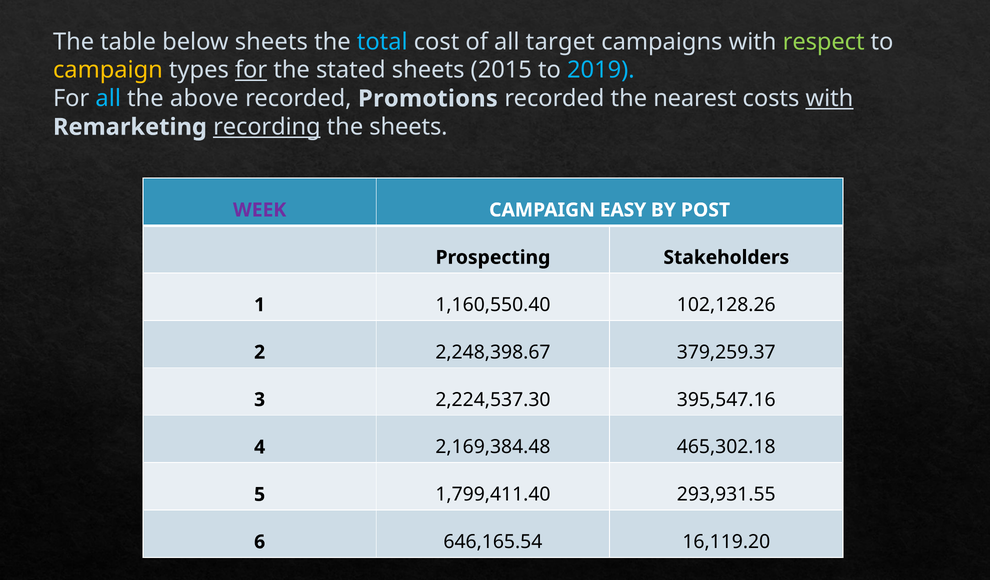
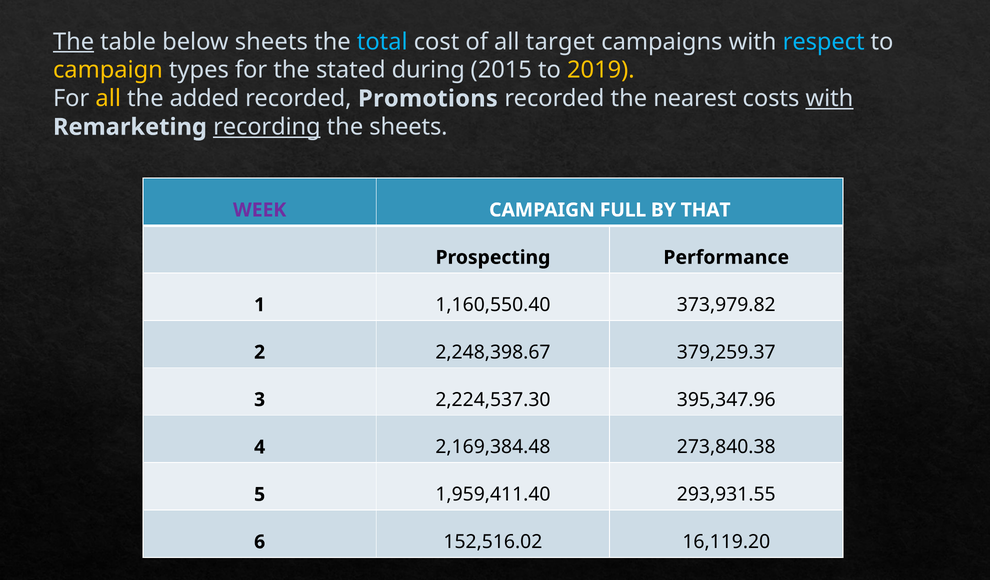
The underline: none -> present (74, 42)
respect colour: light green -> light blue (824, 42)
for underline: present -> none (251, 70)
stated sheets: sheets -> during (428, 70)
2019 colour: light blue -> yellow (601, 70)
all colour: light blue -> yellow (108, 99)
above: above -> added (205, 99)
EASY: EASY -> FULL (623, 210)
POST: POST -> THAT (706, 210)
Stakeholders: Stakeholders -> Performance (726, 258)
102,128.26: 102,128.26 -> 373,979.82 (726, 305)
395,547.16: 395,547.16 -> 395,347.96 (726, 400)
465,302.18: 465,302.18 -> 273,840.38 (726, 447)
1,799,411.40: 1,799,411.40 -> 1,959,411.40 (493, 495)
646,165.54: 646,165.54 -> 152,516.02 (493, 542)
